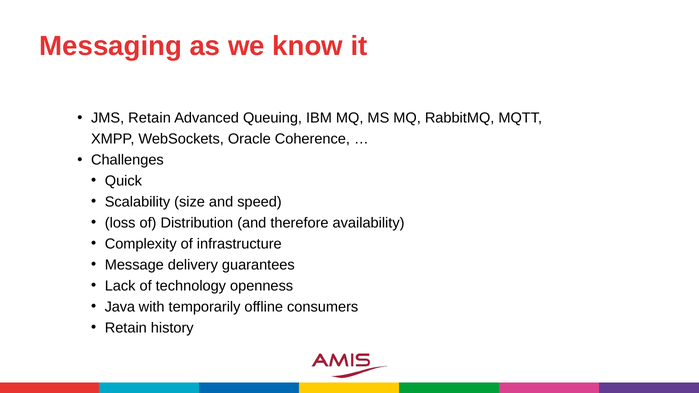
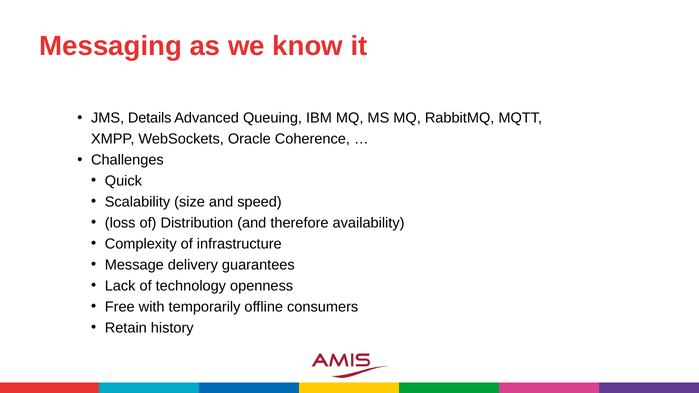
JMS Retain: Retain -> Details (150, 118)
Java: Java -> Free (120, 307)
